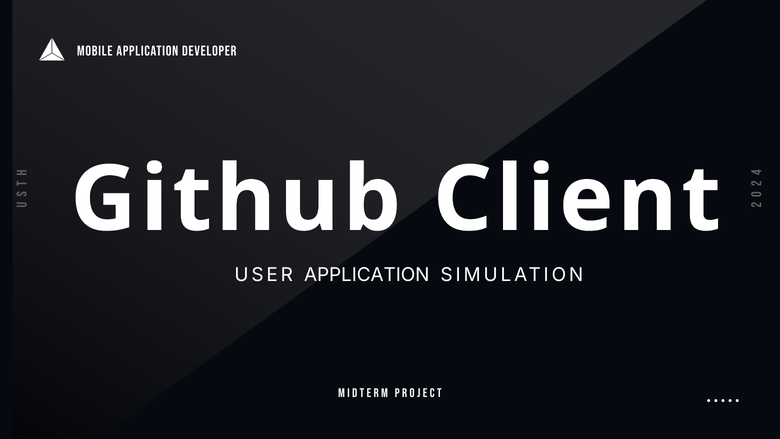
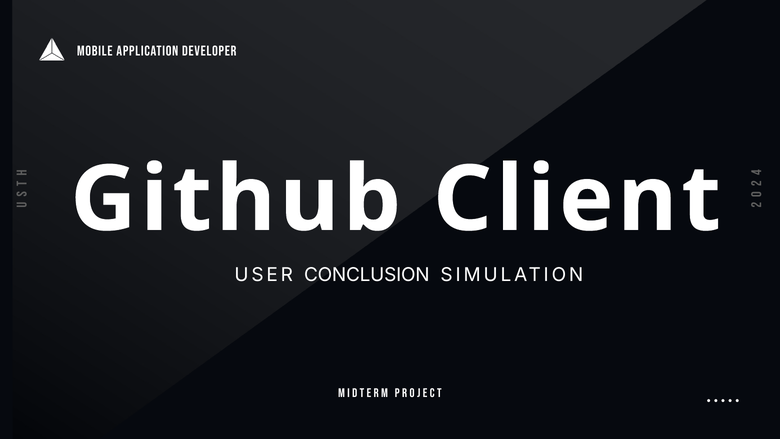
APPLICATION: APPLICATION -> CONCLUSION (367, 275)
